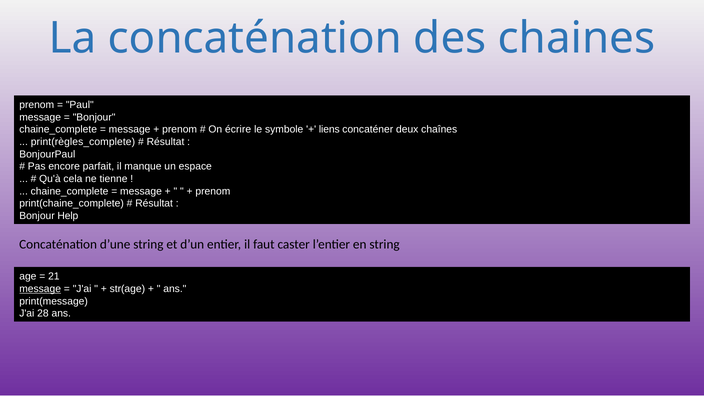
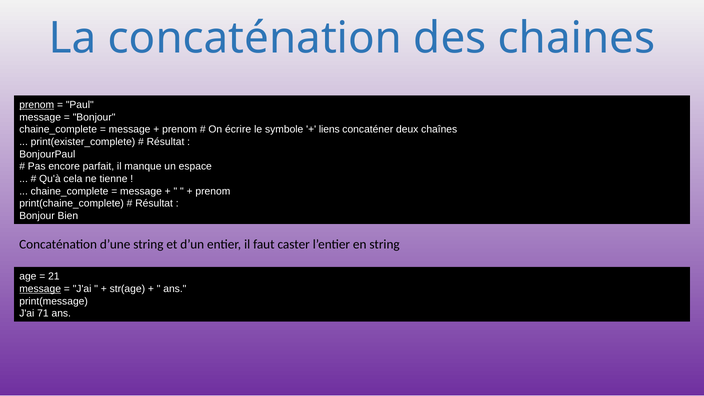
prenom underline: none -> present (37, 105)
print(règles_complete: print(règles_complete -> print(exister_complete (83, 142)
Help: Help -> Bien (68, 216)
28: 28 -> 71 (43, 313)
